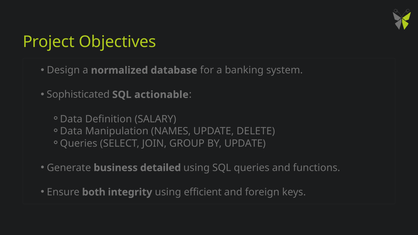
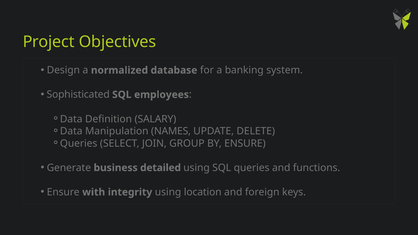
actionable: actionable -> employees (161, 95)
BY UPDATE: UPDATE -> ENSURE (245, 143)
both: both -> with (94, 192)
efficient: efficient -> location (203, 192)
